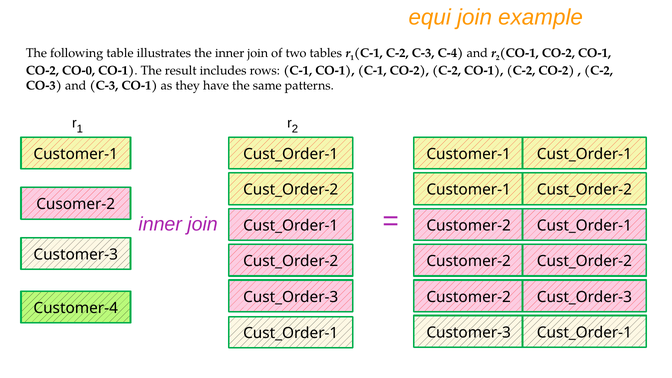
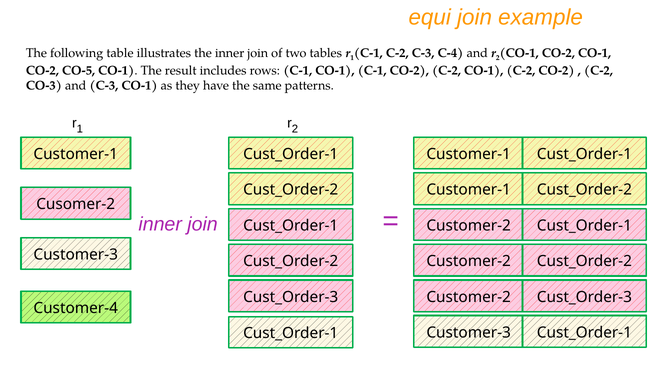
CO-0: CO-0 -> CO-5 (79, 70)
